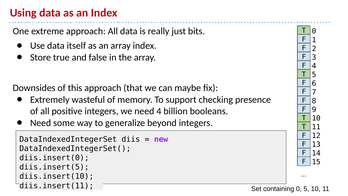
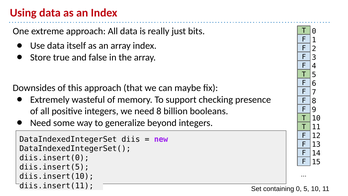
need 4: 4 -> 8 (159, 111)
